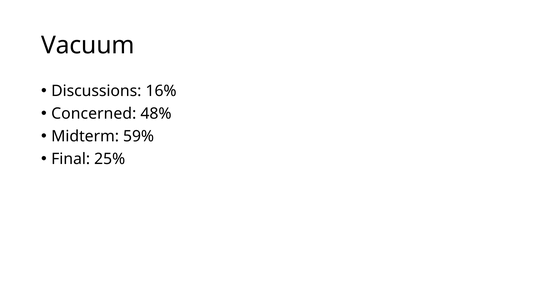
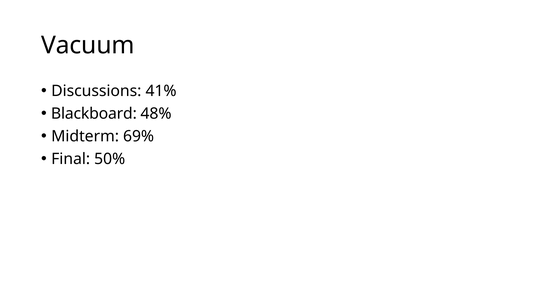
16%: 16% -> 41% (161, 91)
Concerned: Concerned -> Blackboard (94, 114)
59%: 59% -> 69% (139, 136)
25%: 25% -> 50% (110, 159)
